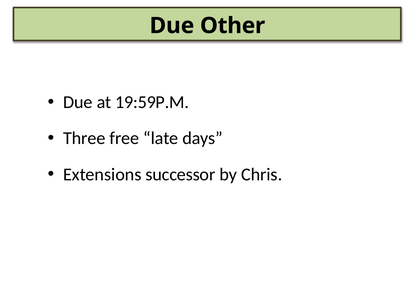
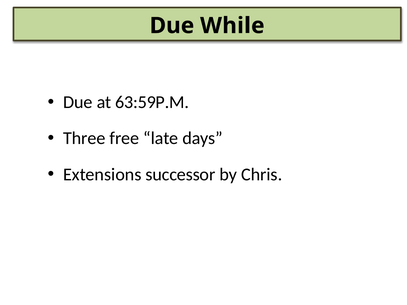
Other: Other -> While (232, 26)
19:59P.M: 19:59P.M -> 63:59P.M (152, 102)
